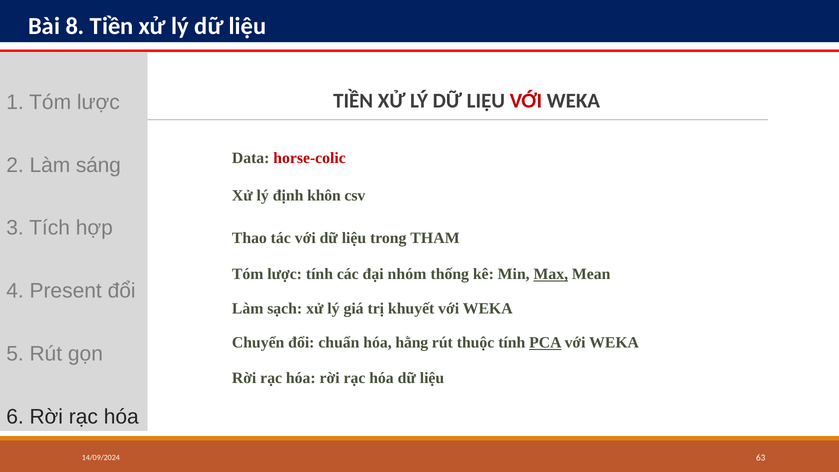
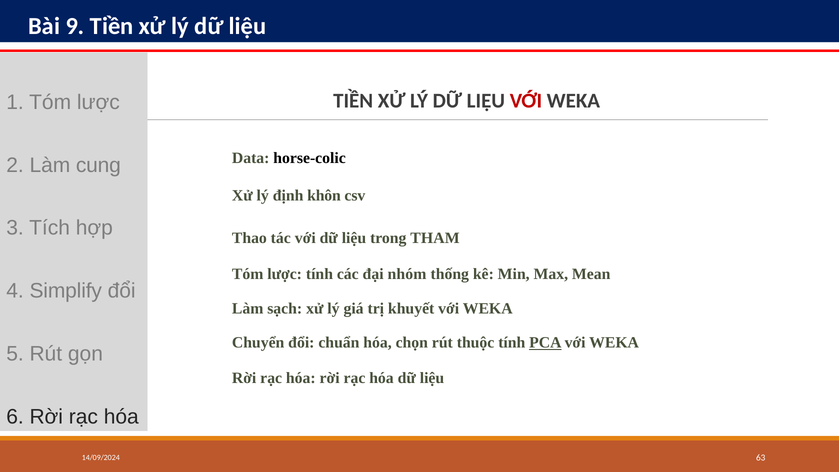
8: 8 -> 9 (75, 26)
horse-colic colour: red -> black (310, 158)
sáng: sáng -> cung (98, 165)
Max underline: present -> none (551, 274)
Present: Present -> Simplify (66, 291)
hằng: hằng -> chọn (412, 342)
